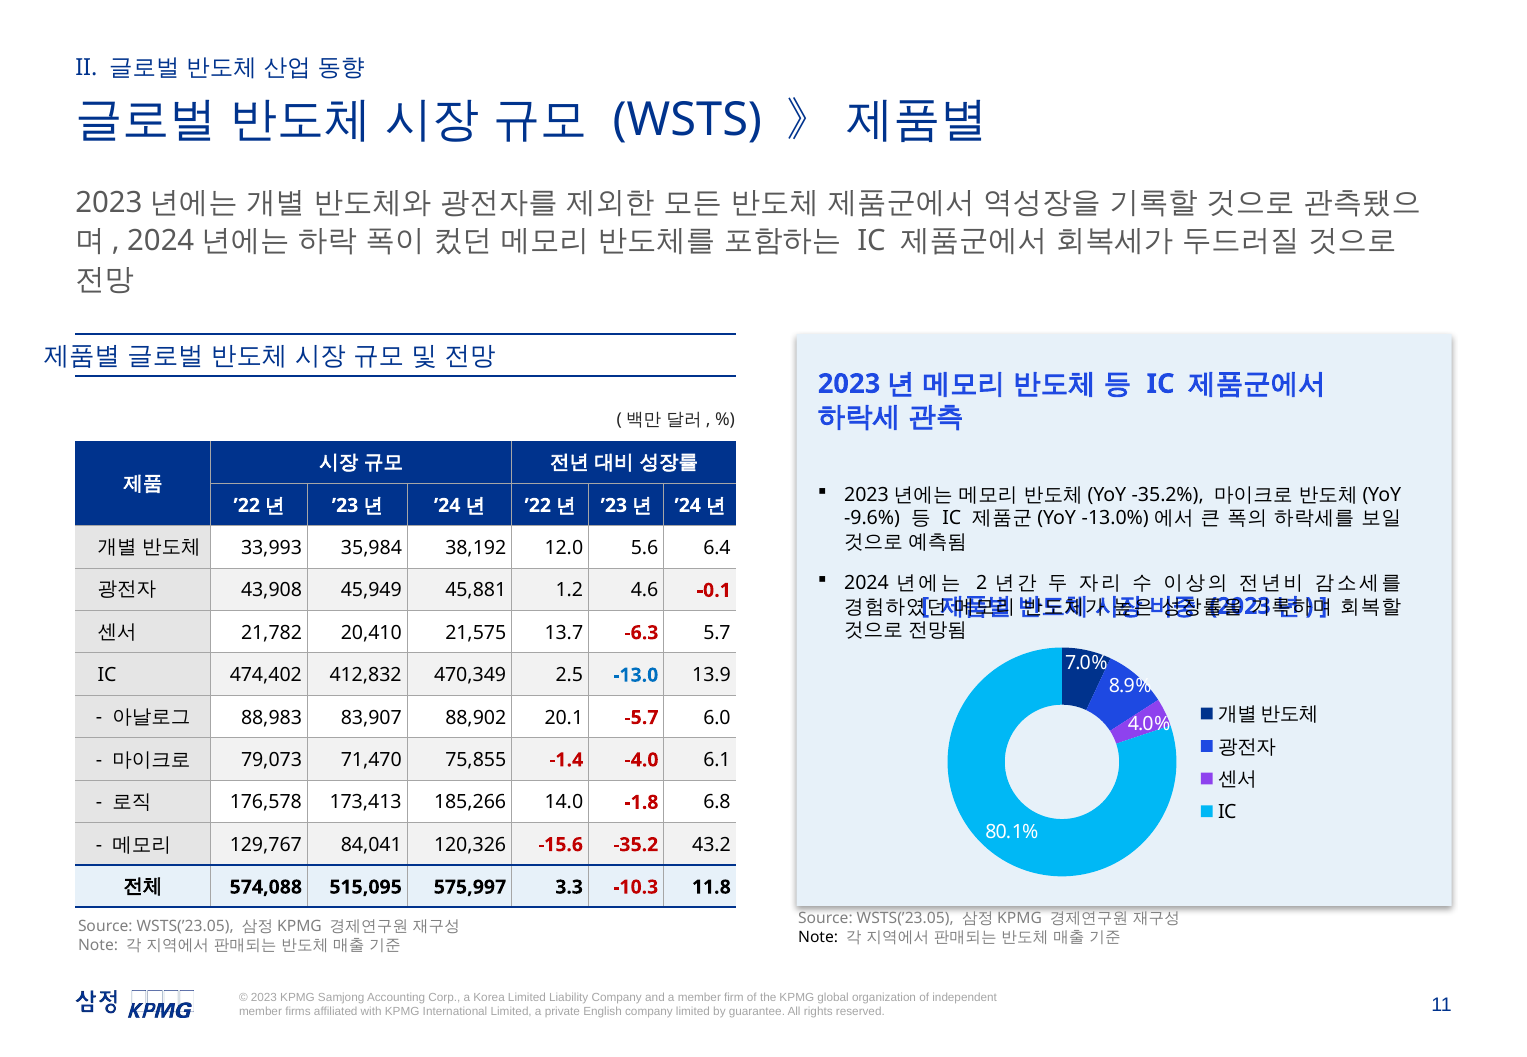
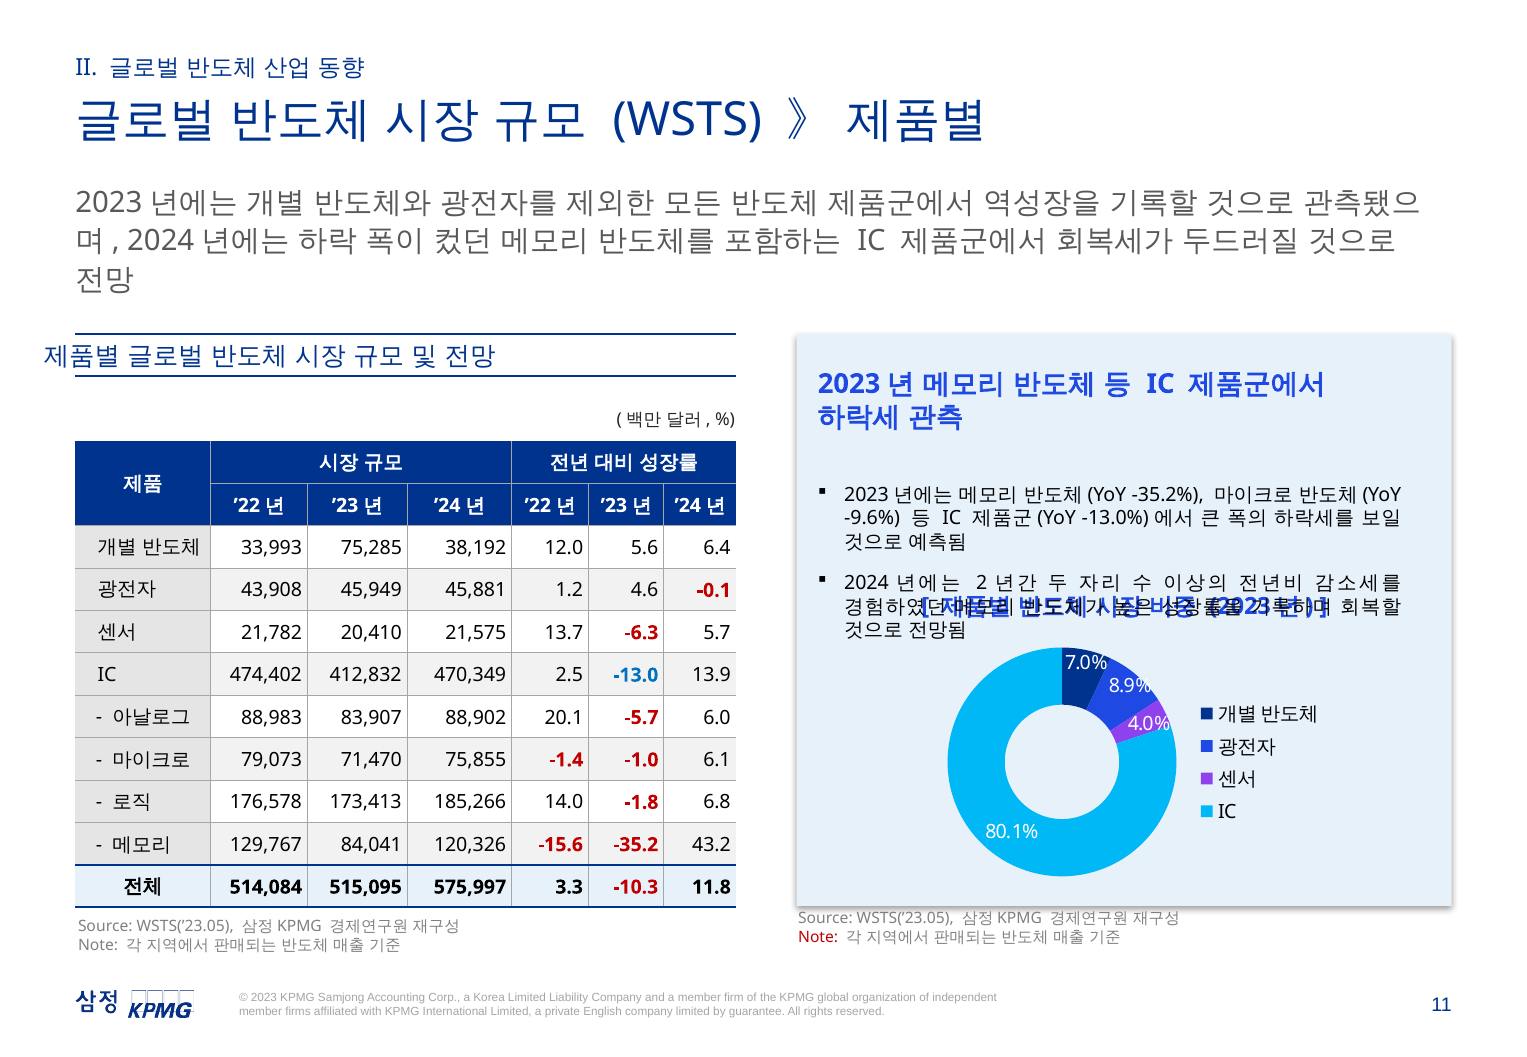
35,984: 35,984 -> 75,285 (371, 548)
-4.0: -4.0 -> -1.0 (641, 760)
574,088: 574,088 -> 514,084 (266, 887)
Note colour: black -> red (818, 937)
